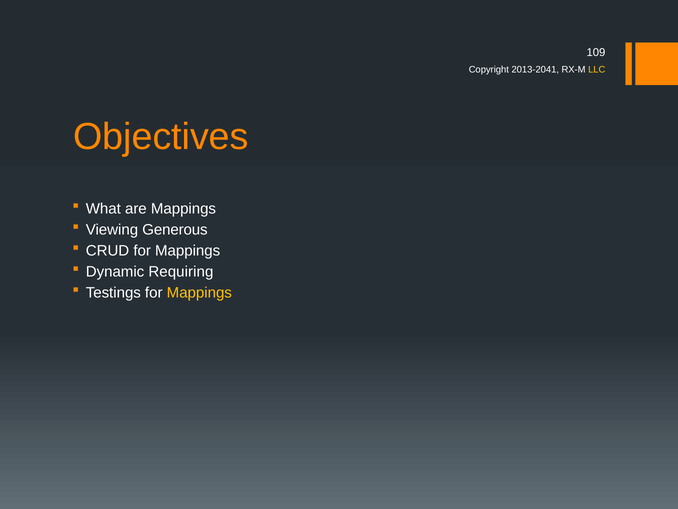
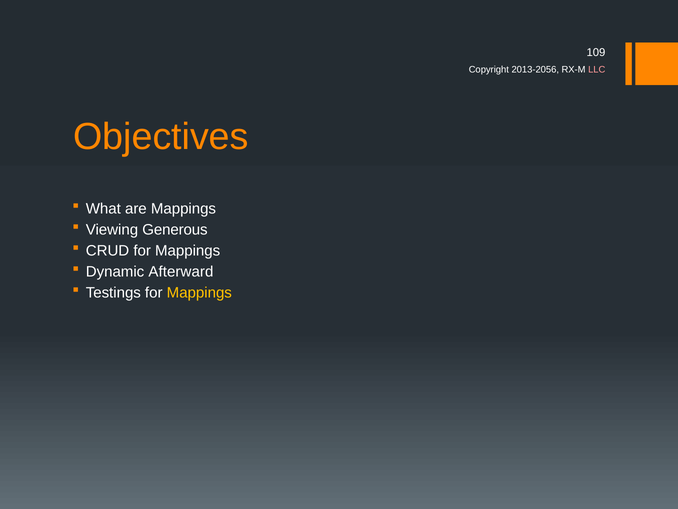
2013-2041: 2013-2041 -> 2013-2056 (535, 70)
LLC colour: yellow -> pink (597, 70)
Requiring: Requiring -> Afterward (181, 272)
